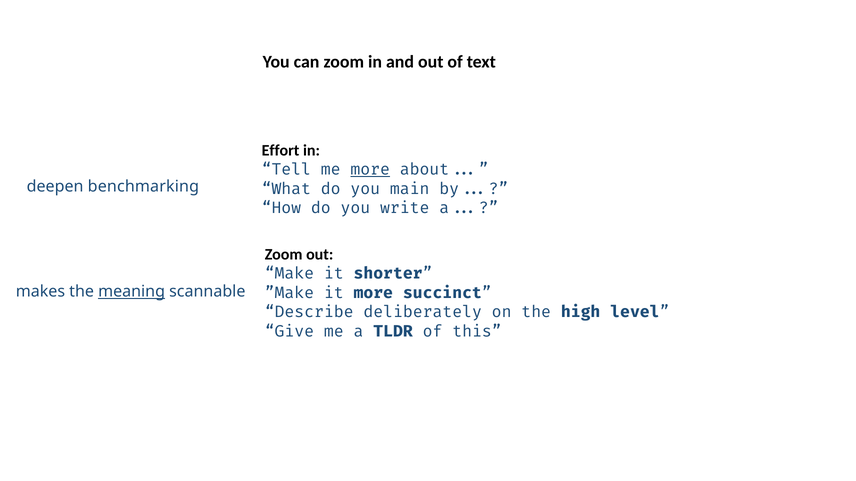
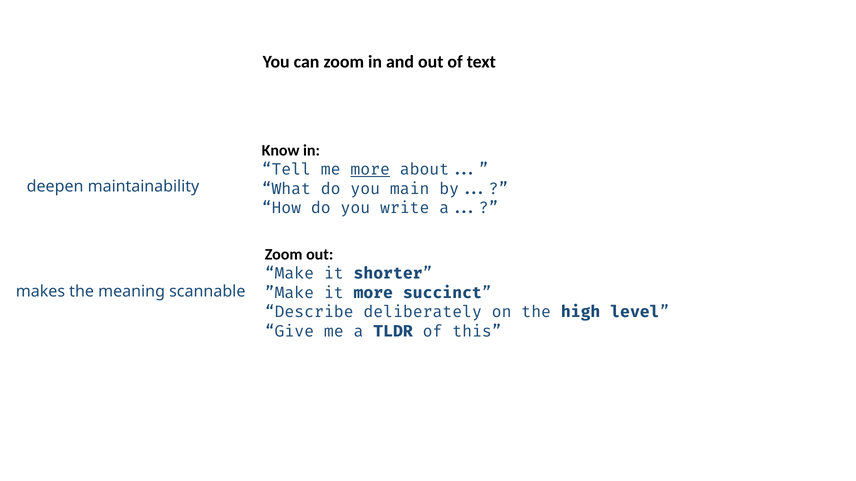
Effort: Effort -> Know (281, 151)
benchmarking: benchmarking -> maintainability (143, 187)
meaning underline: present -> none (132, 292)
